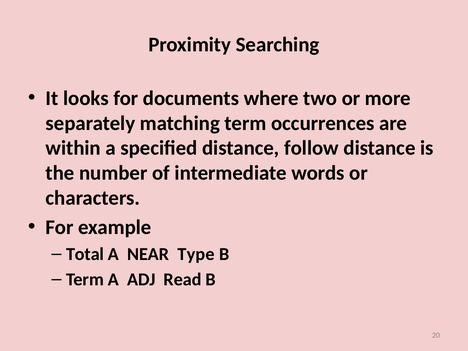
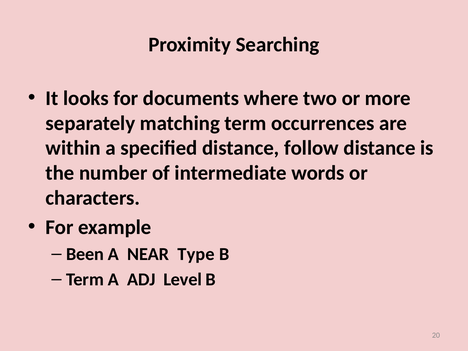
Total: Total -> Been (85, 254)
Read: Read -> Level (183, 280)
